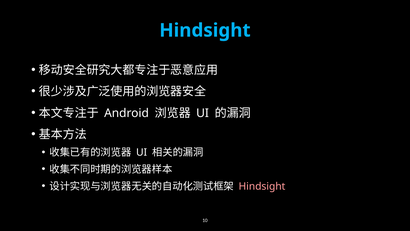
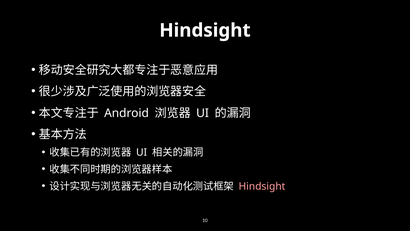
Hindsight colour: light blue -> white (205, 30)
